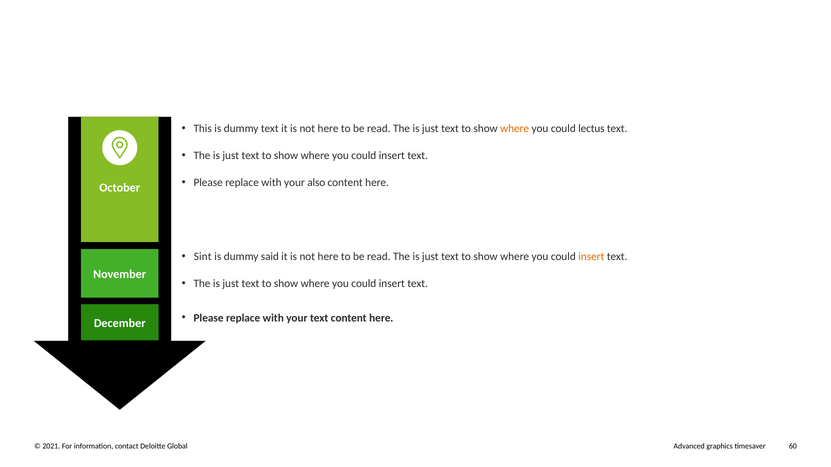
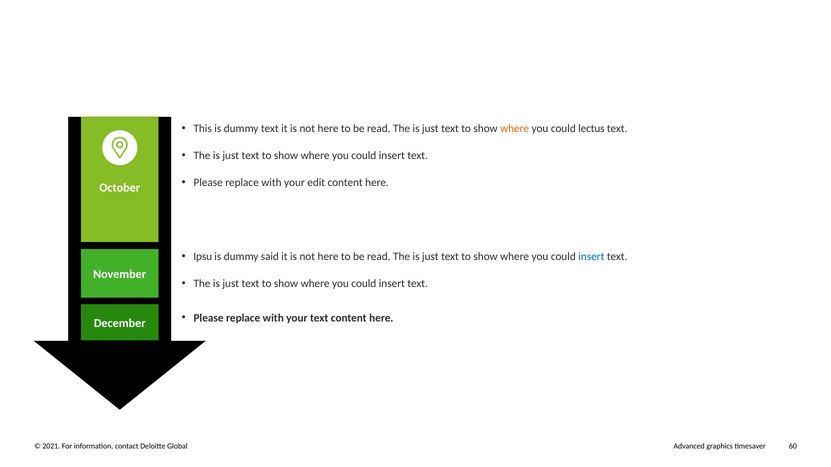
also: also -> edit (316, 183)
Sint: Sint -> Ipsu (203, 257)
insert colour: orange -> blue (591, 257)
